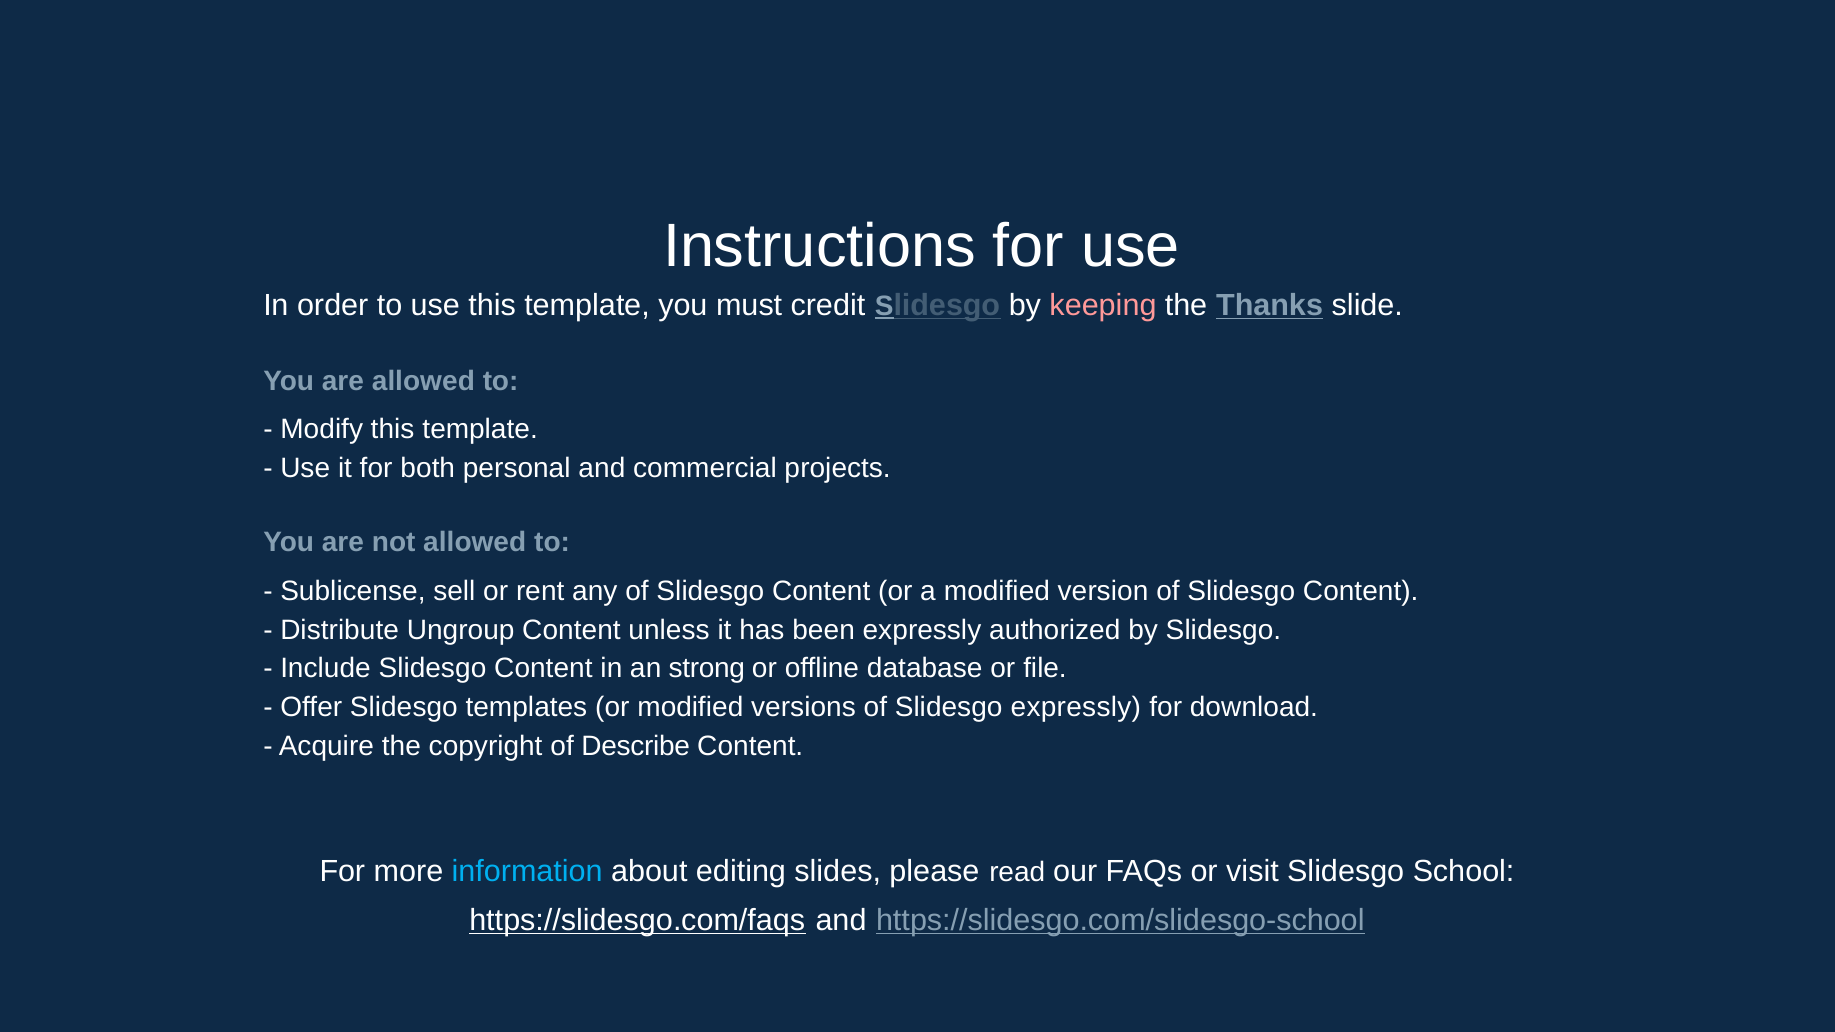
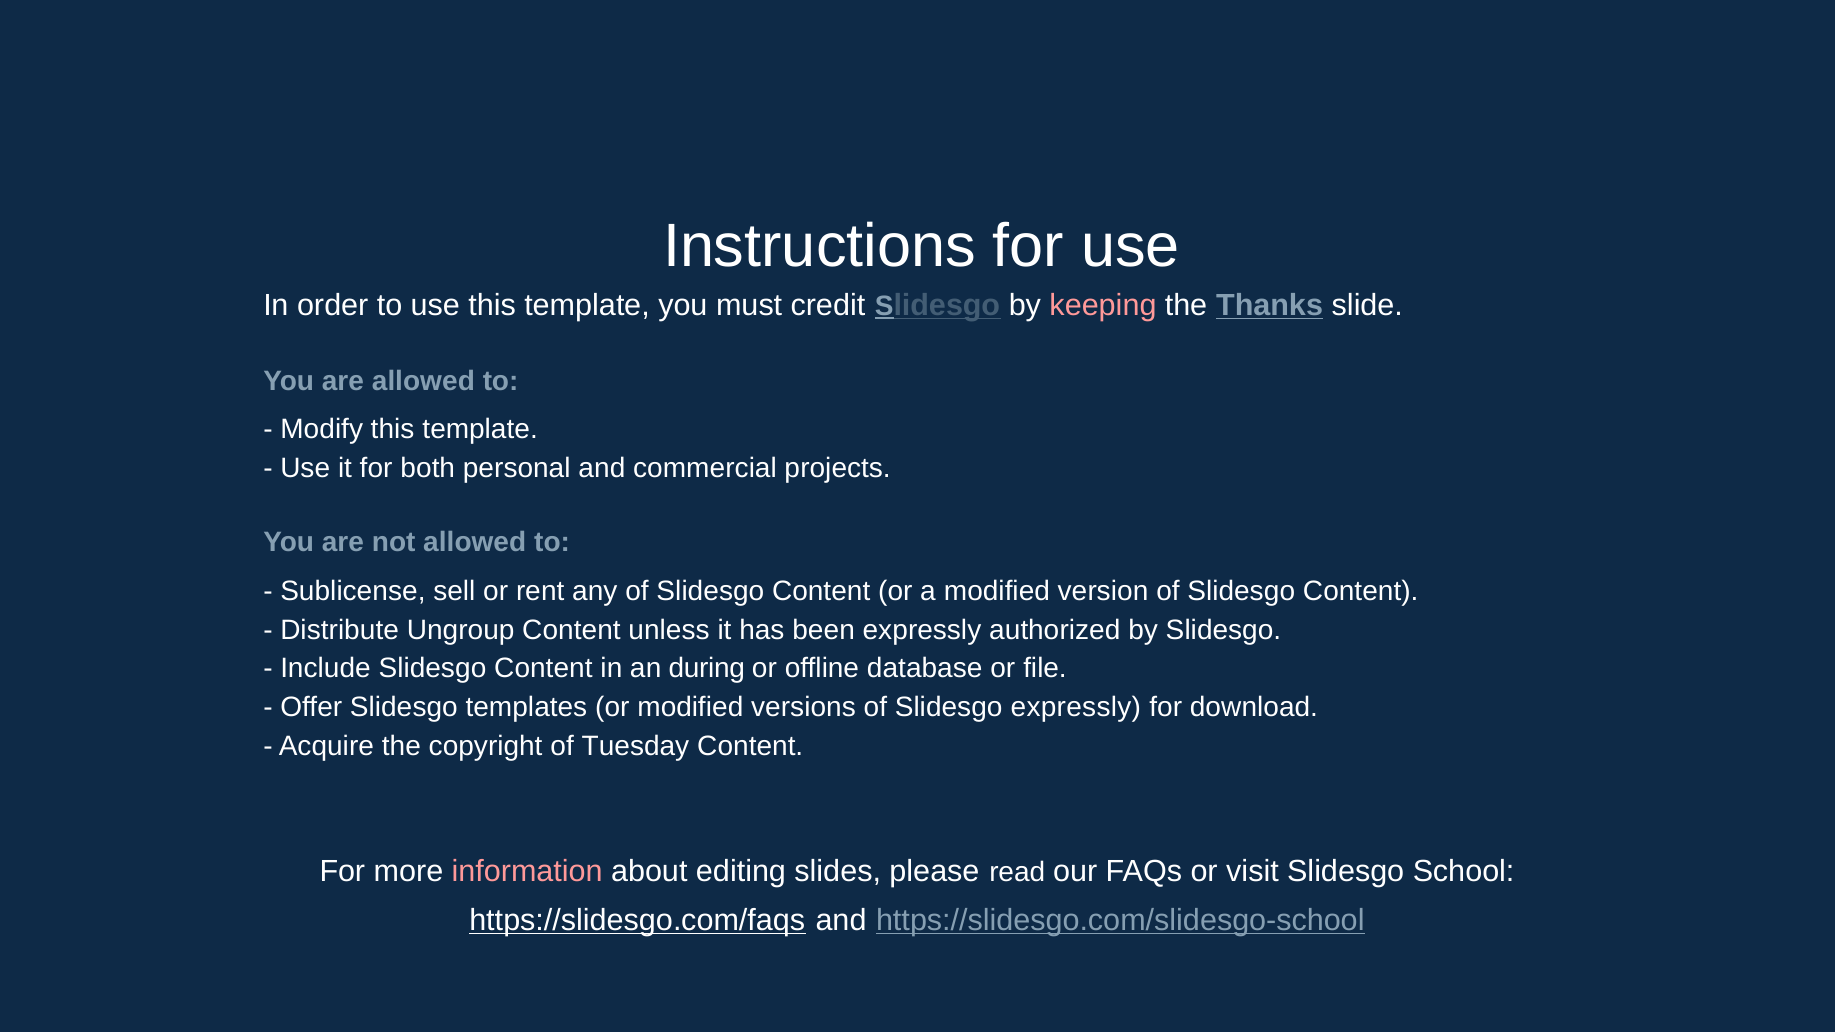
strong: strong -> during (707, 669)
Describe: Describe -> Tuesday (635, 746)
information colour: light blue -> pink (527, 872)
